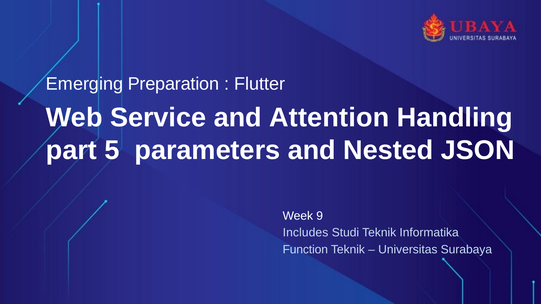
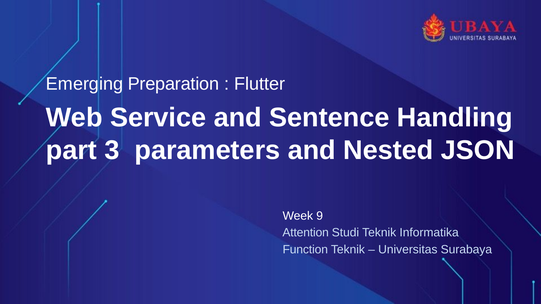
Attention: Attention -> Sentence (329, 118)
5: 5 -> 3 (112, 150)
Includes: Includes -> Attention (306, 233)
